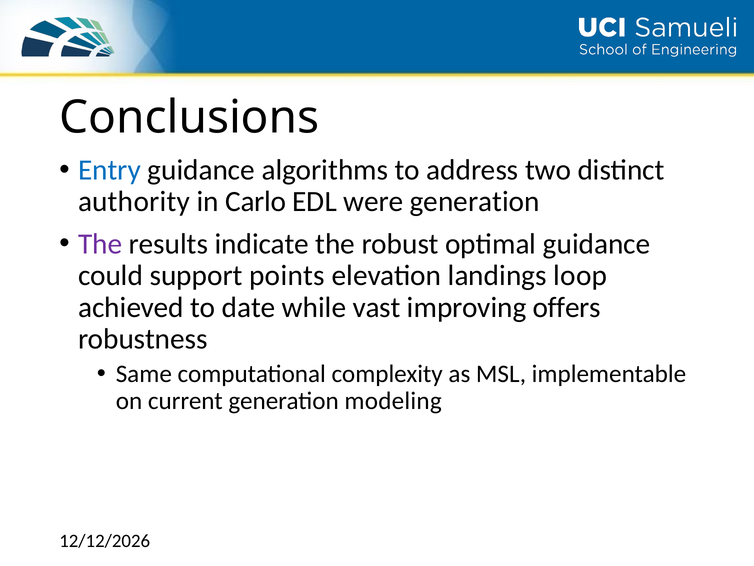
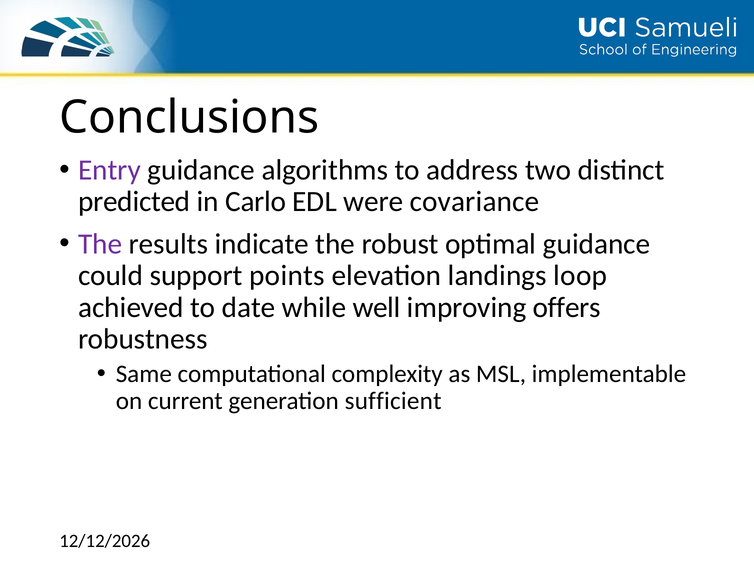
Entry colour: blue -> purple (109, 170)
authority: authority -> predicted (134, 202)
were generation: generation -> covariance (475, 202)
vast: vast -> well (377, 307)
modeling: modeling -> sufficient (393, 401)
